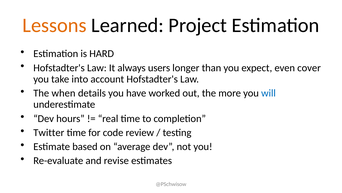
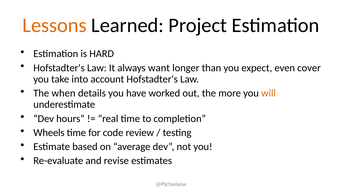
users: users -> want (159, 68)
will colour: blue -> orange (268, 93)
Twitter: Twitter -> Wheels (49, 132)
